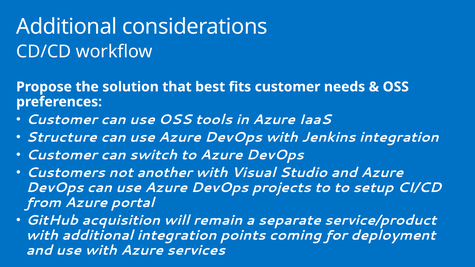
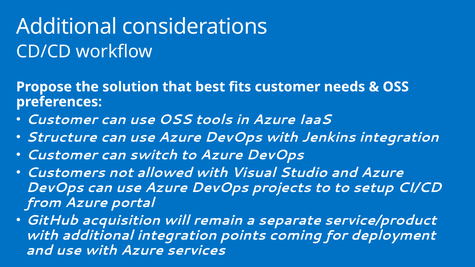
another: another -> allowed (164, 173)
